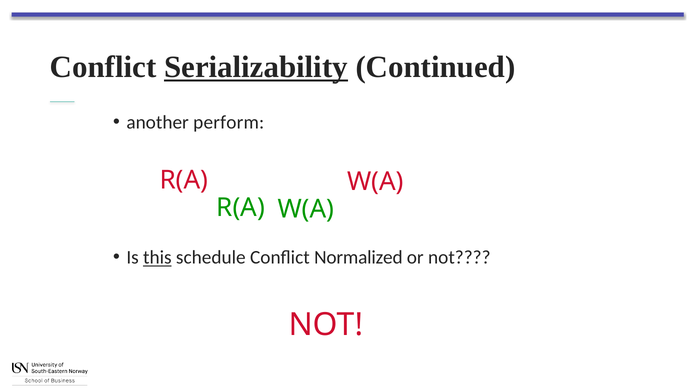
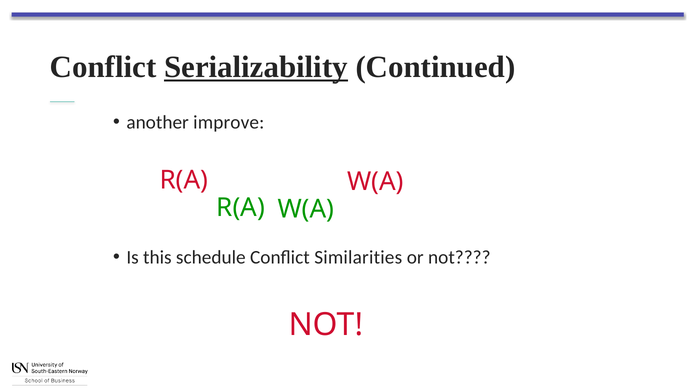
perform: perform -> improve (229, 123)
this underline: present -> none (157, 258)
Normalized: Normalized -> Similarities (358, 258)
